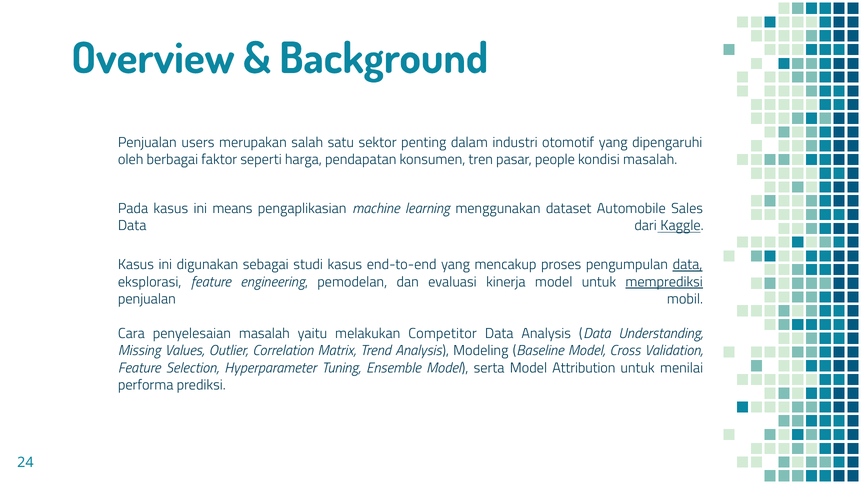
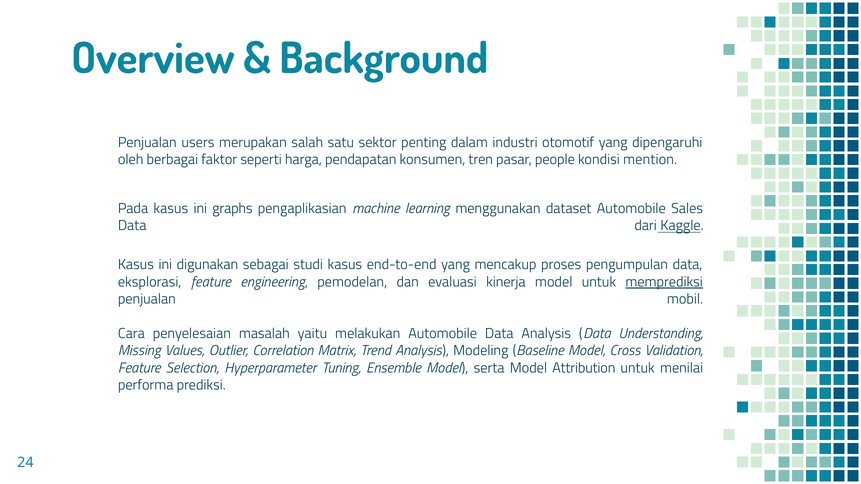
kondisi masalah: masalah -> mention (650, 160)
means: means -> graphs (232, 209)
data underline: present -> none (688, 265)
melakukan Competitor: Competitor -> Automobile (443, 334)
